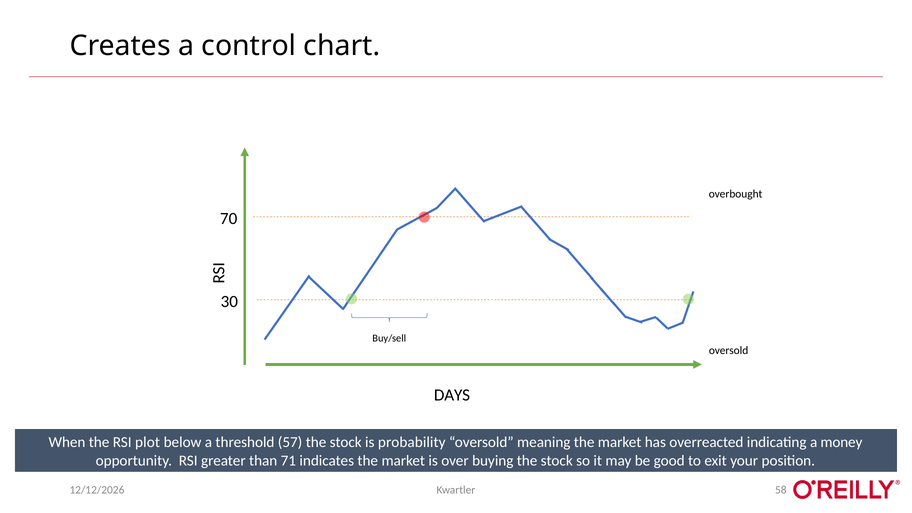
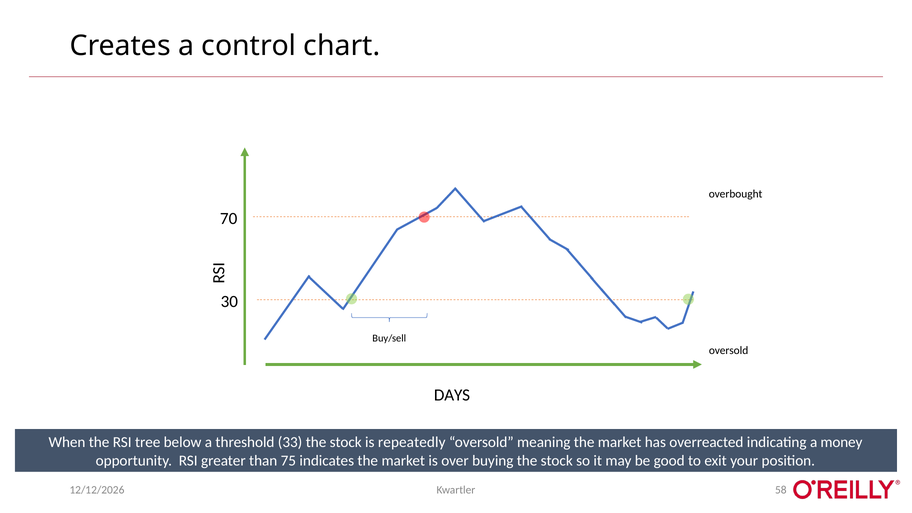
plot: plot -> tree (148, 442)
57: 57 -> 33 (290, 442)
probability: probability -> repeatedly (412, 442)
71: 71 -> 75 (288, 461)
